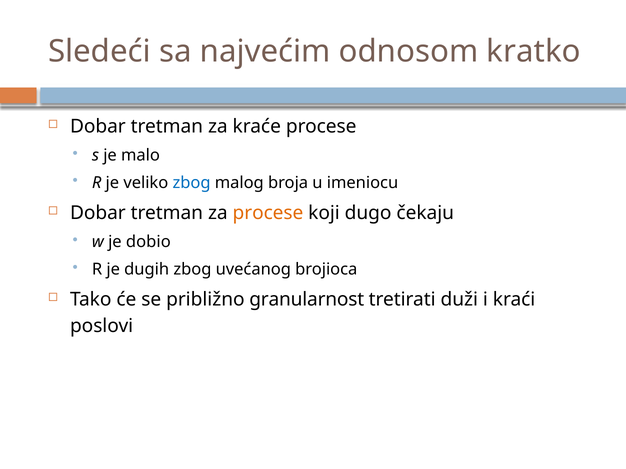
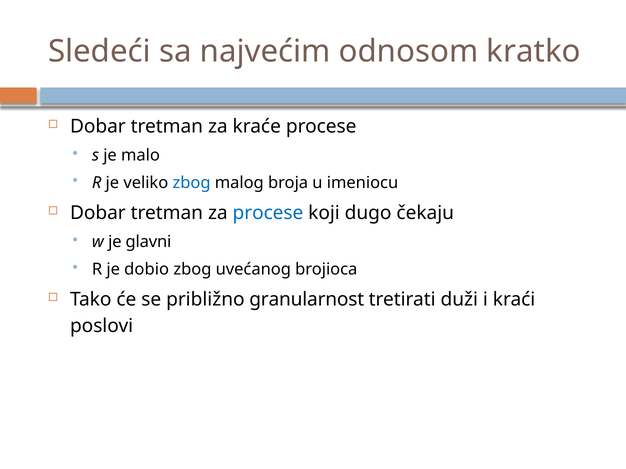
procese colour: orange -> blue (268, 213)
dobio: dobio -> glavni (148, 242)
dugih: dugih -> dobio (147, 269)
